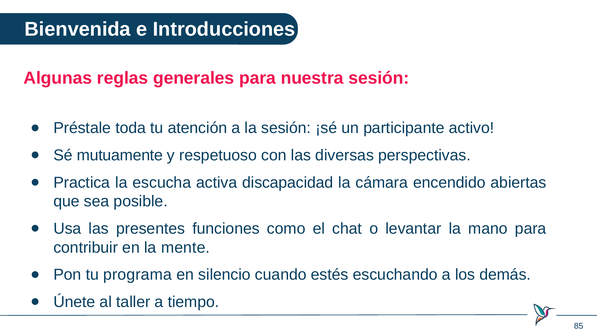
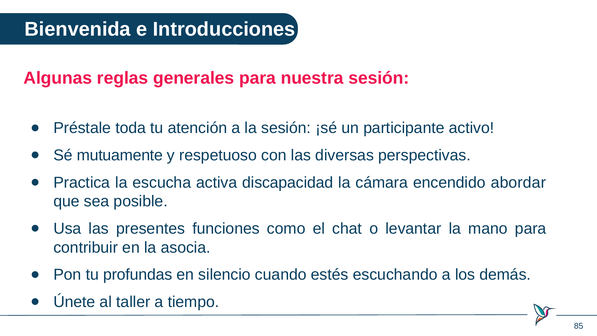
abiertas: abiertas -> abordar (518, 182)
mente: mente -> asocia (186, 247)
programa: programa -> profundas (138, 275)
